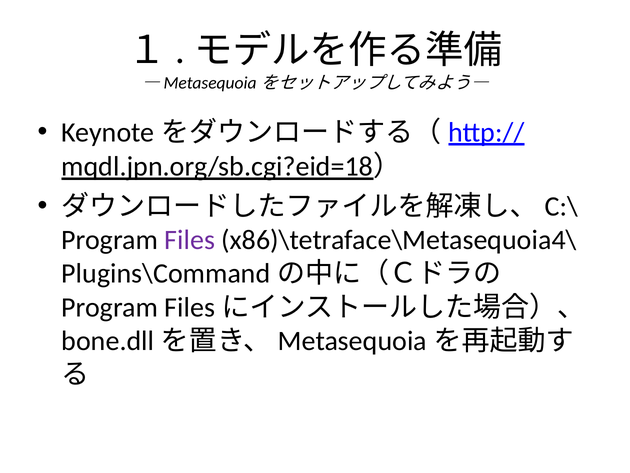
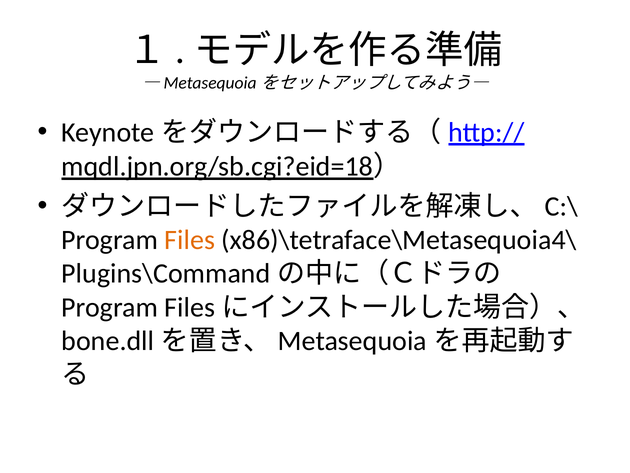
Files colour: purple -> orange (190, 240)
